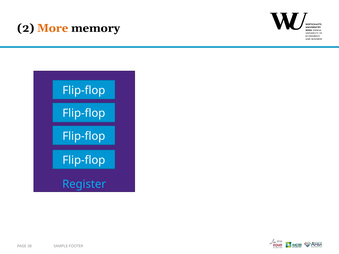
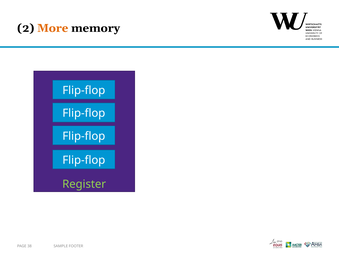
Register colour: light blue -> light green (84, 184)
